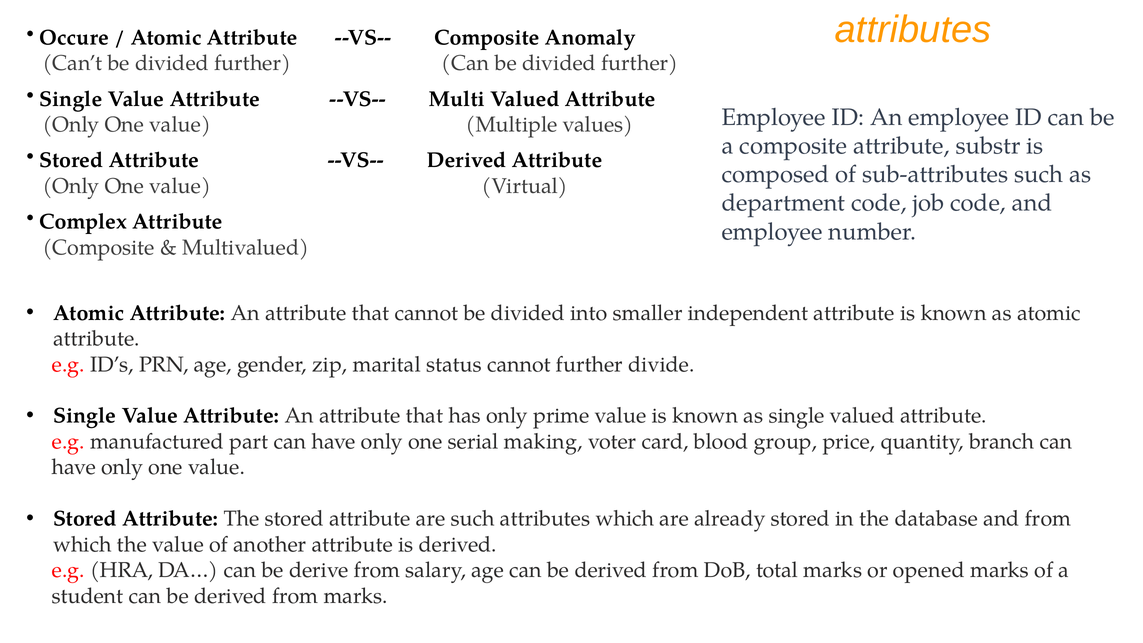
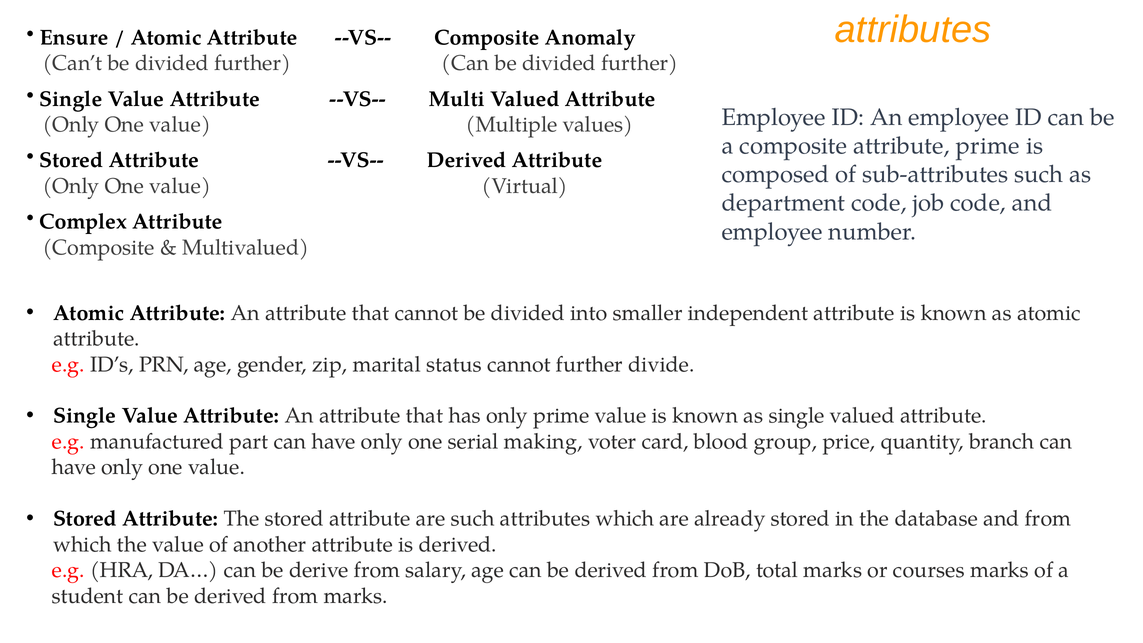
Occure: Occure -> Ensure (74, 38)
attribute substr: substr -> prime (988, 146)
opened: opened -> courses (929, 570)
